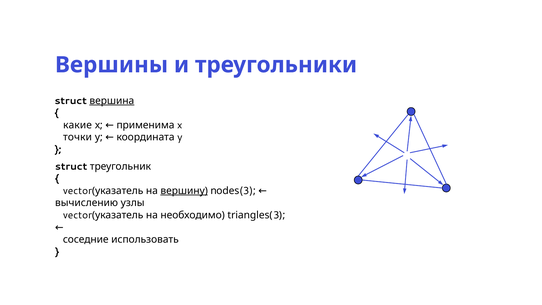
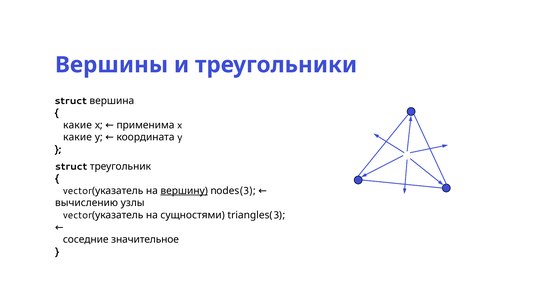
вершина underline: present -> none (112, 101)
точки: точки -> какие (78, 137)
необходимо: необходимо -> сущностями (193, 215)
использовать: использовать -> значительное (145, 239)
